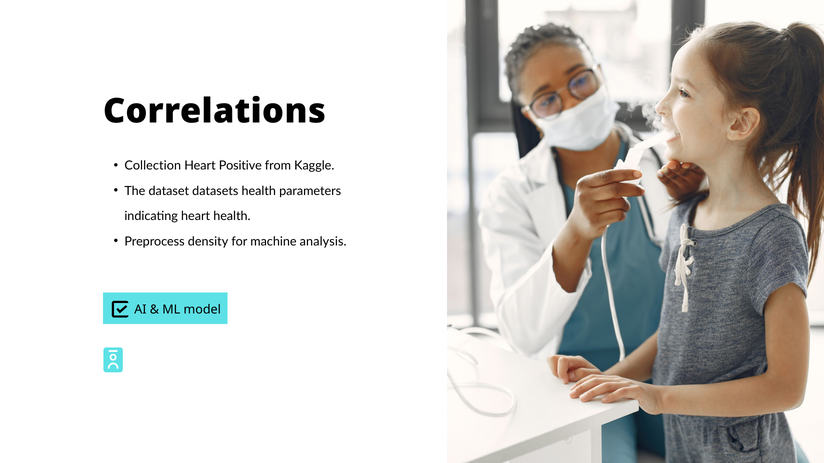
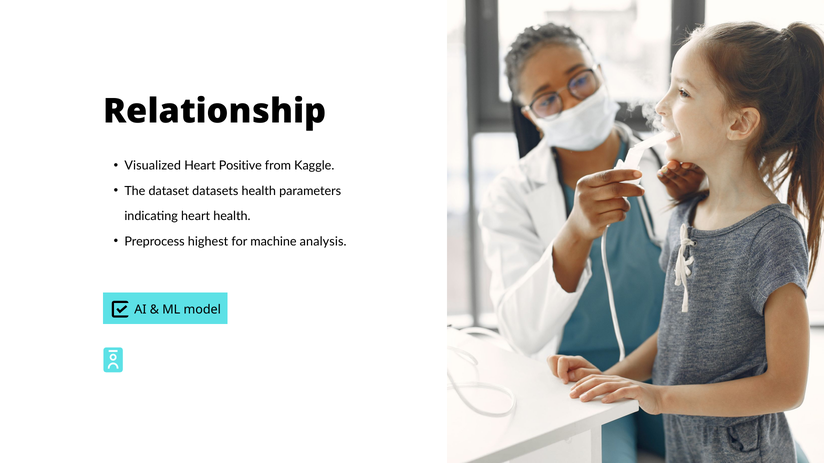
Correlations: Correlations -> Relationship (215, 111)
Collection: Collection -> Visualized (153, 166)
density: density -> highest (208, 242)
